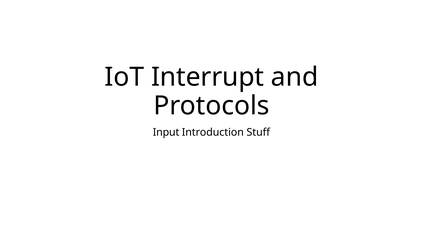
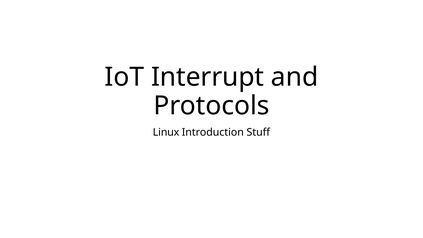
Input: Input -> Linux (166, 132)
